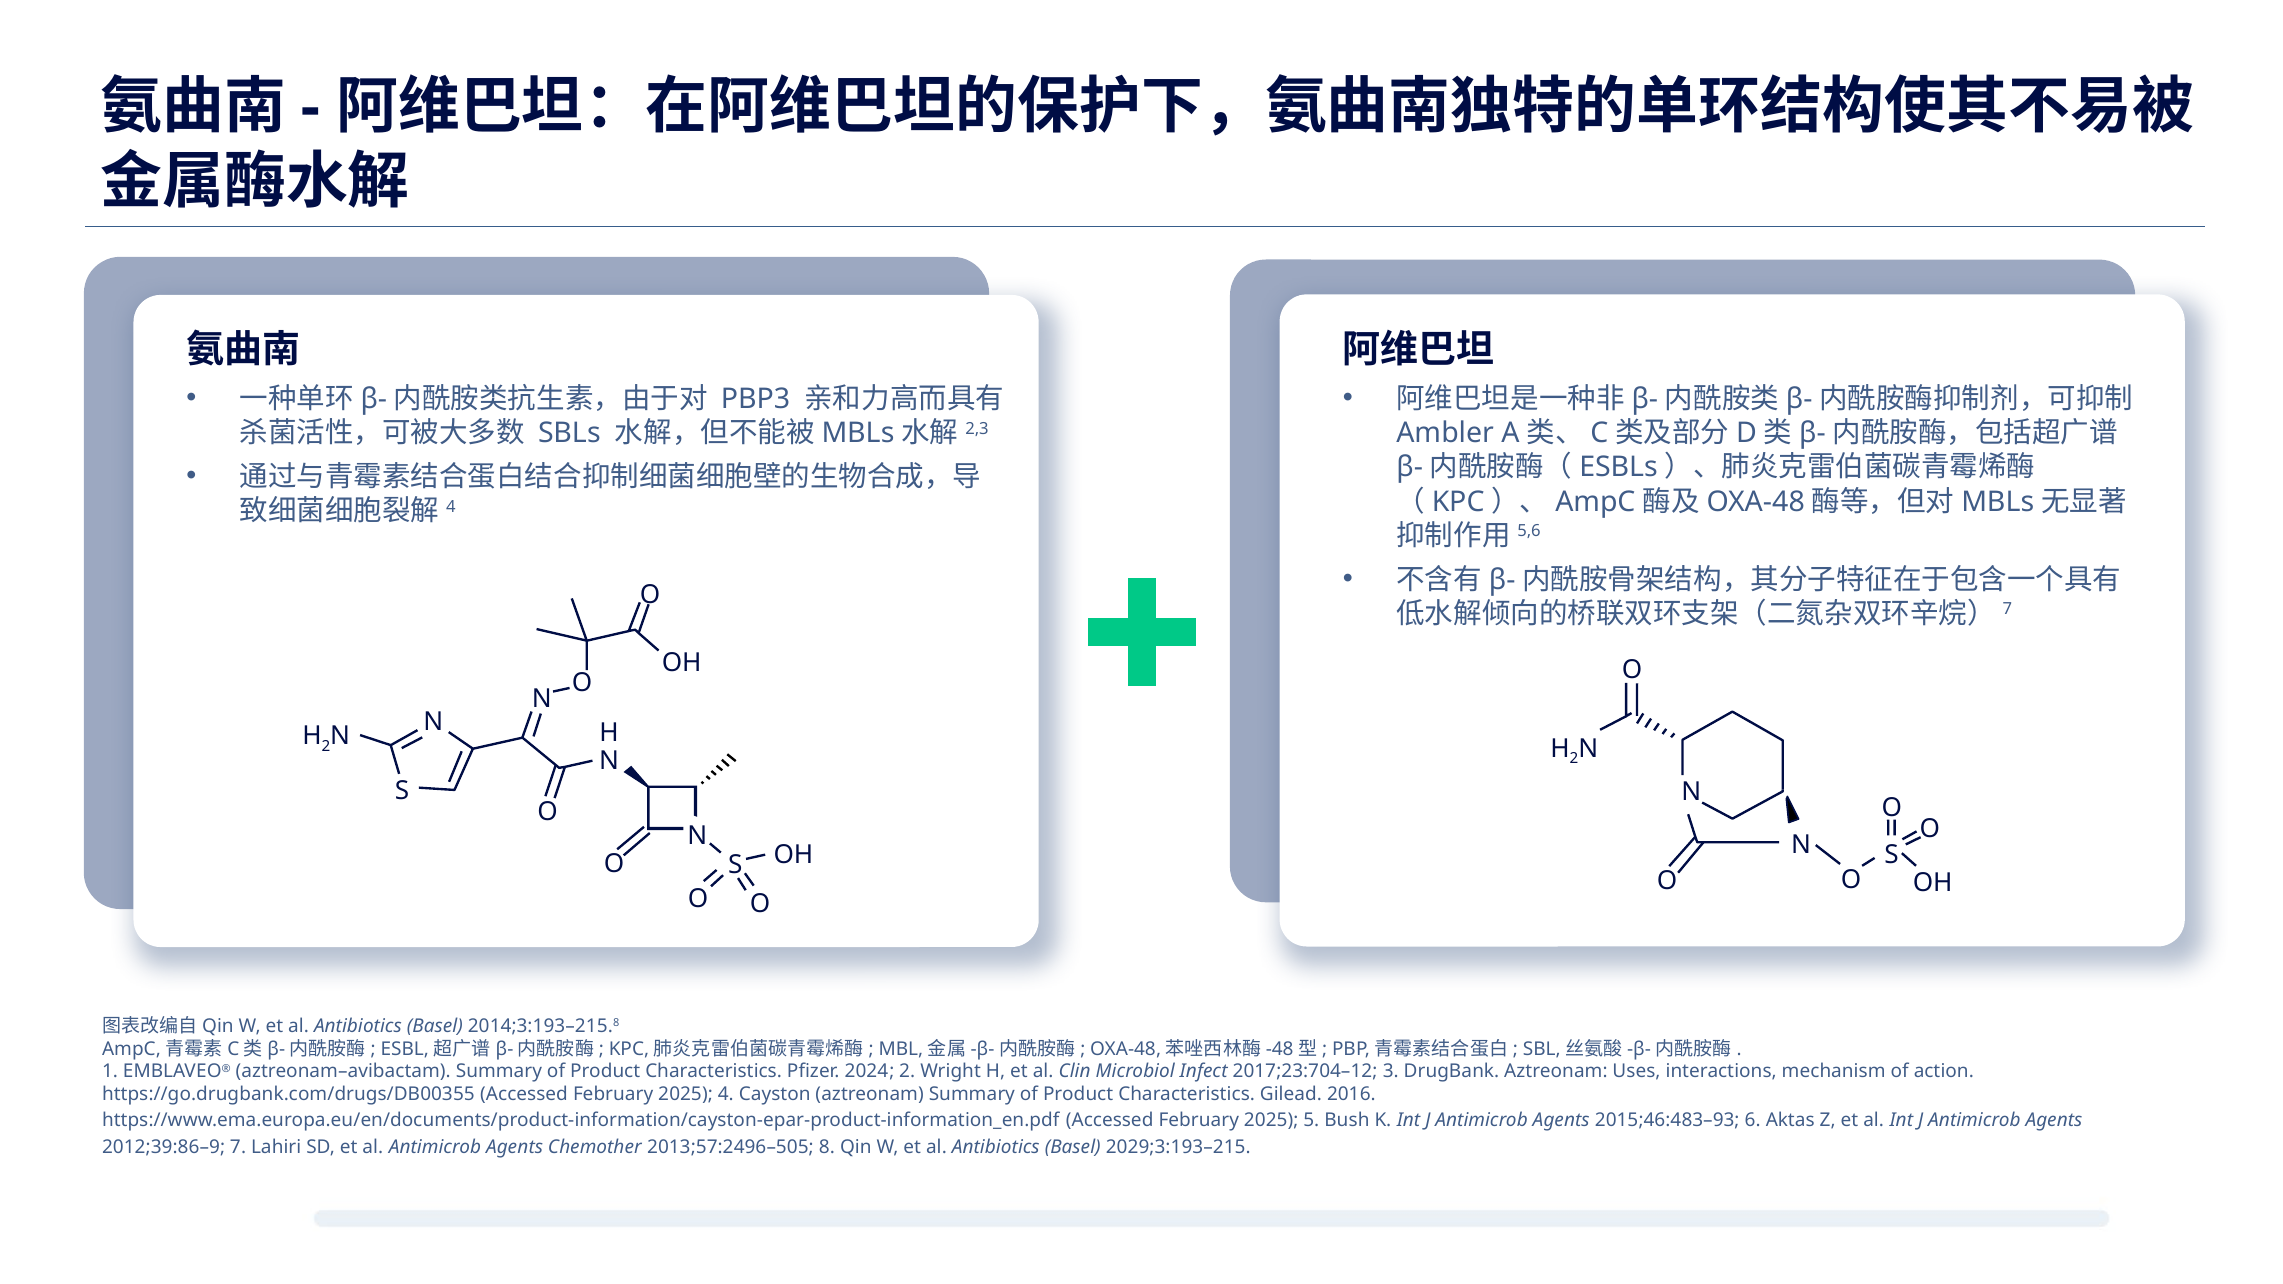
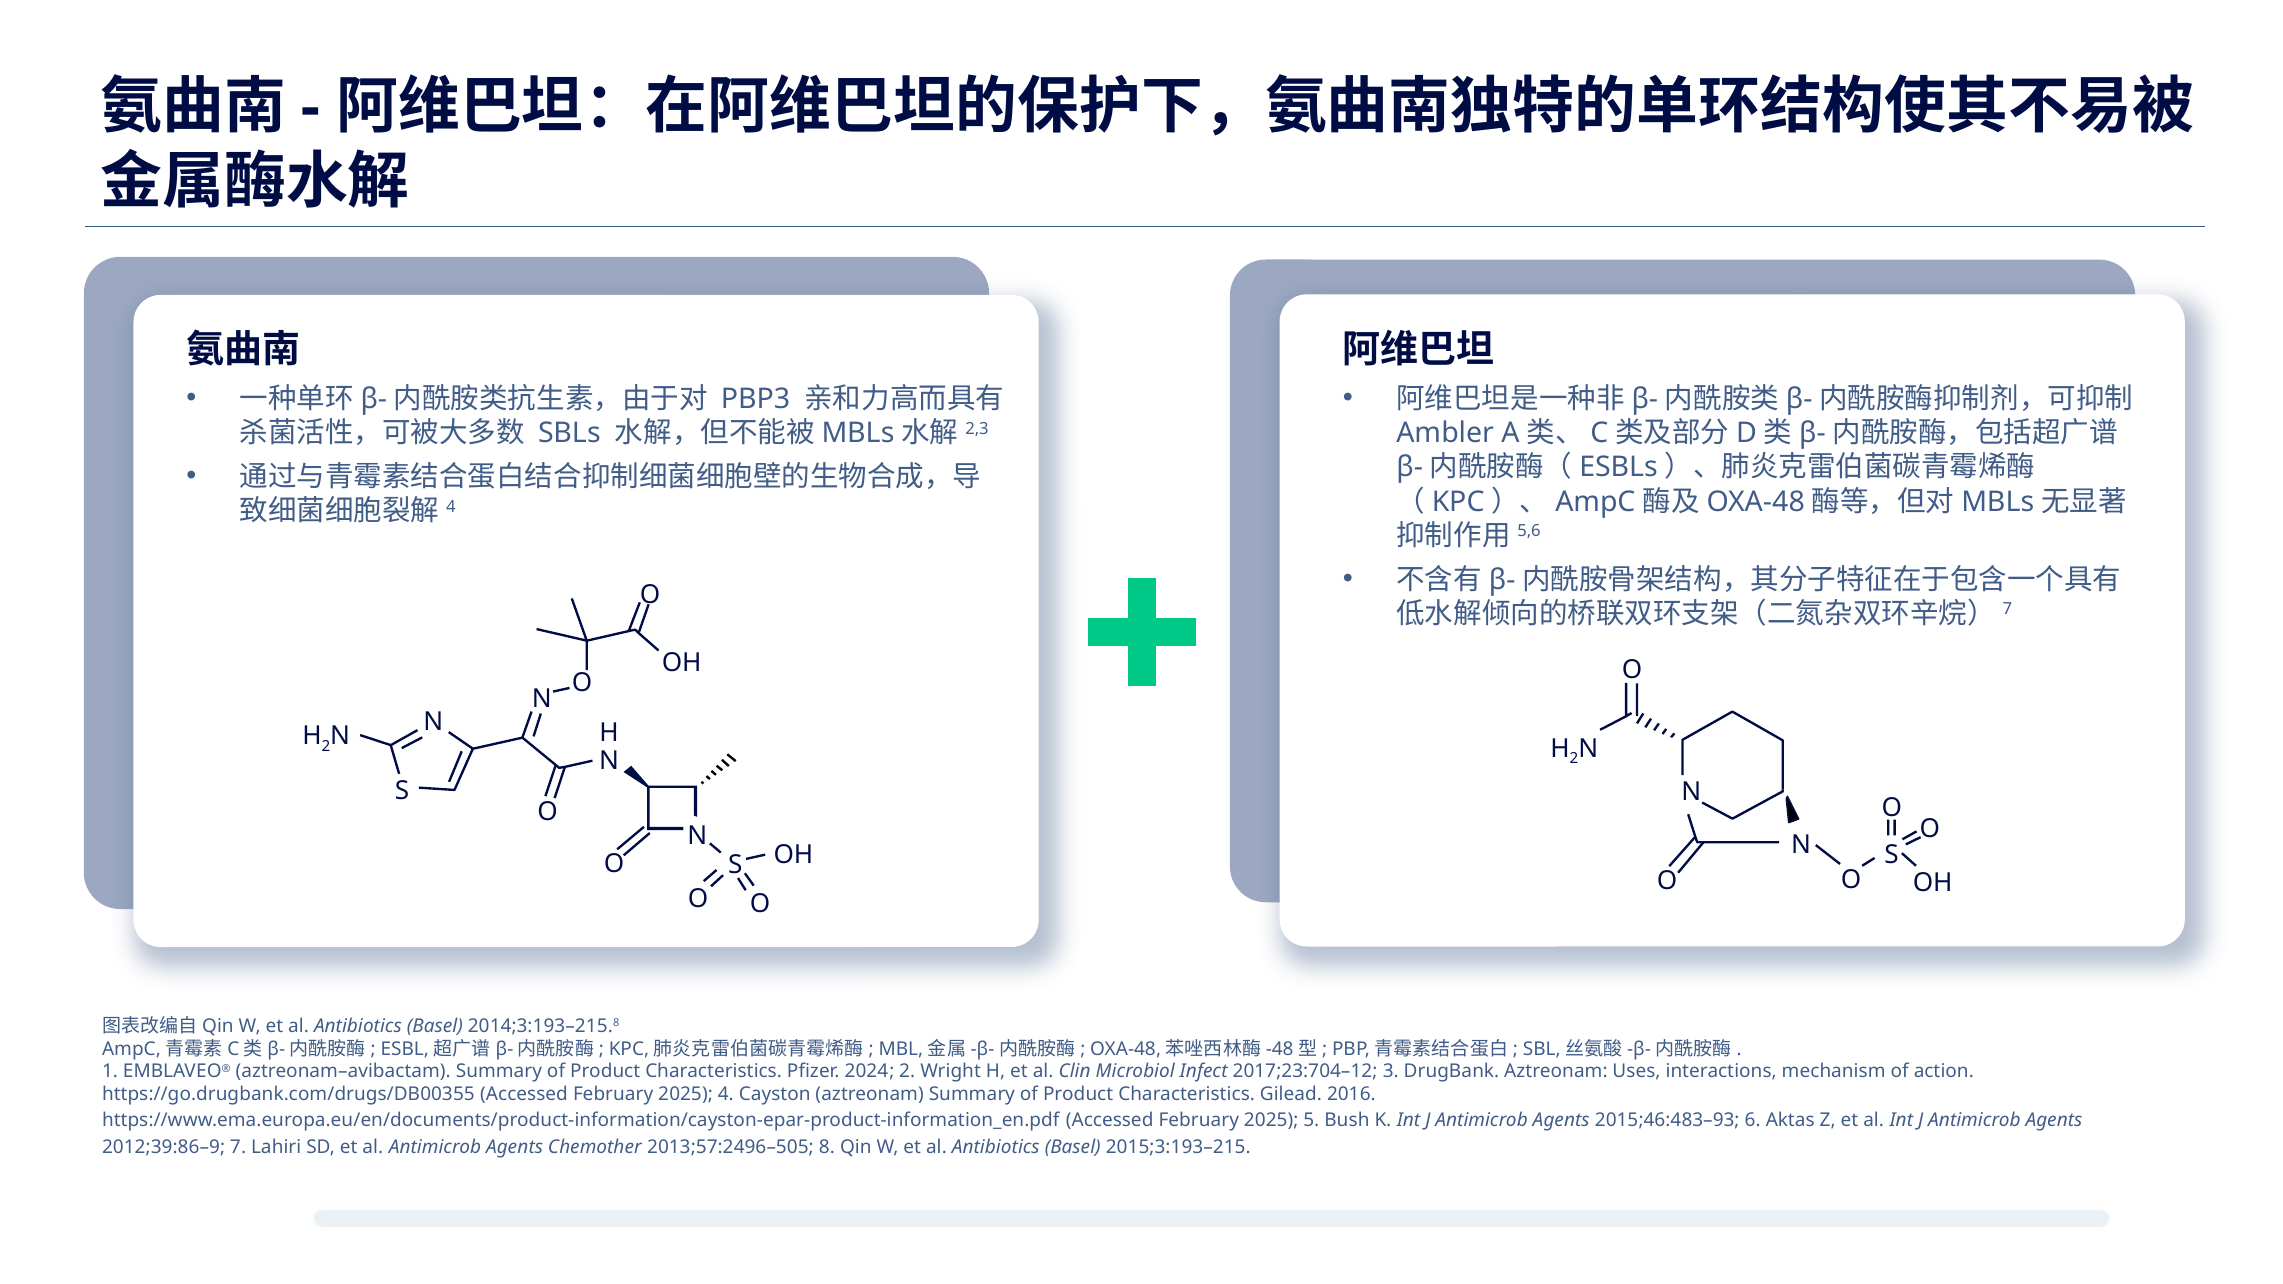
2029;3:193–215: 2029;3:193–215 -> 2015;3:193–215 (1178, 1147)
